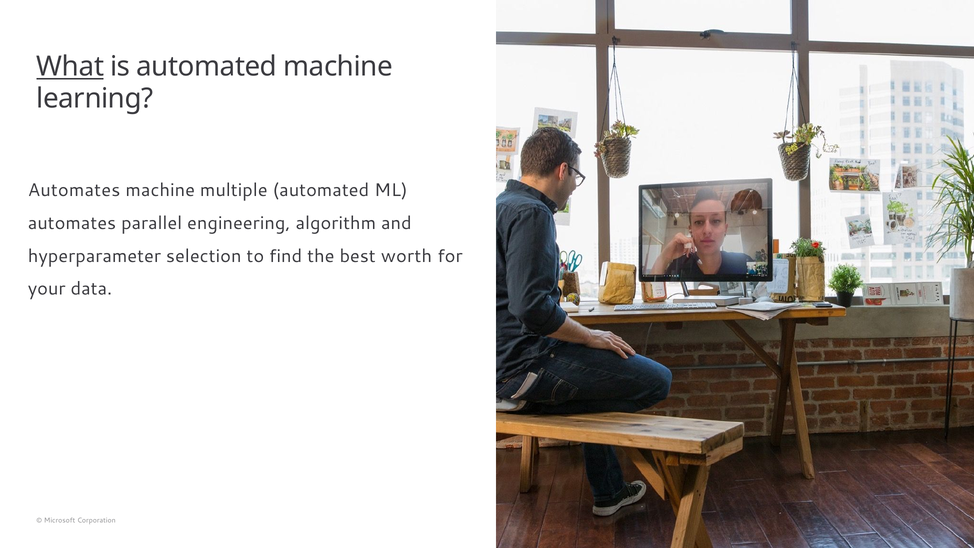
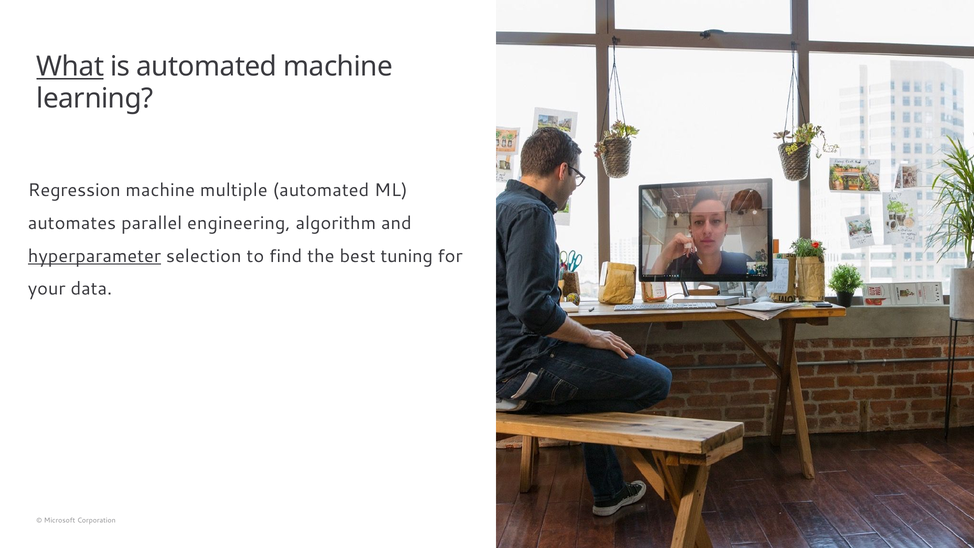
Automates: Automates -> Regression (74, 190)
hyperparameter underline: none -> present (94, 256)
worth: worth -> tuning (407, 256)
